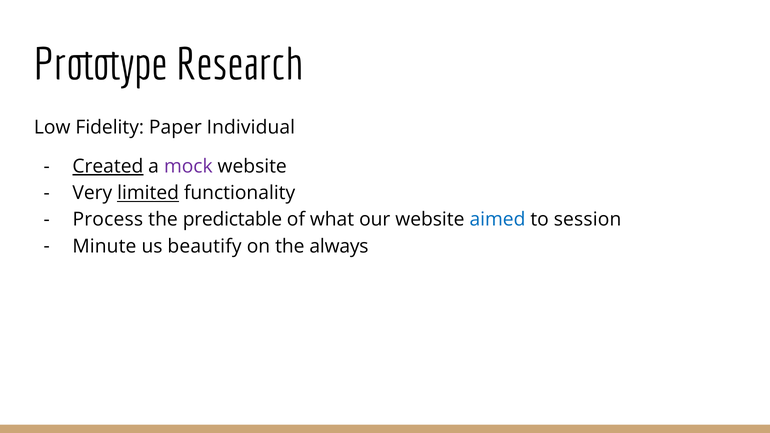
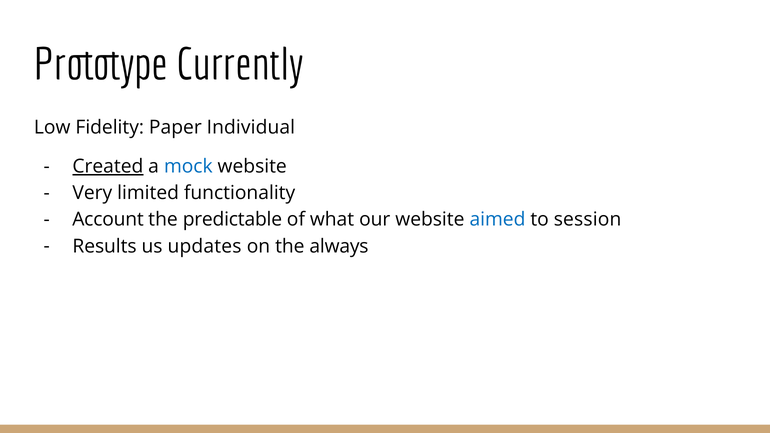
Research: Research -> Currently (240, 65)
mock colour: purple -> blue (188, 167)
limited underline: present -> none (148, 193)
Process: Process -> Account (108, 220)
Minute: Minute -> Results (105, 246)
beautify: beautify -> updates (204, 246)
